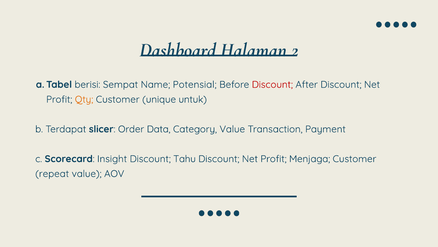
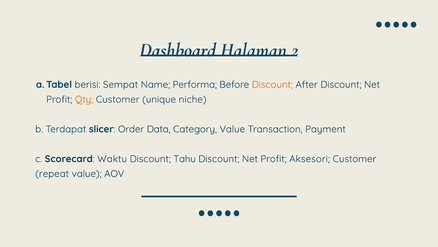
Potensial: Potensial -> Performa (195, 84)
Discount colour: red -> orange (272, 84)
untuk: untuk -> niche (193, 99)
Insight: Insight -> Waktu (112, 159)
Menjaga: Menjaga -> Aksesori (310, 159)
